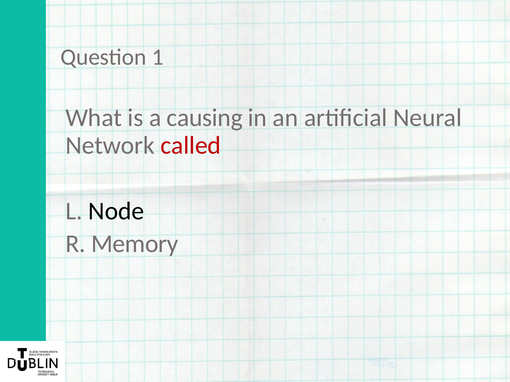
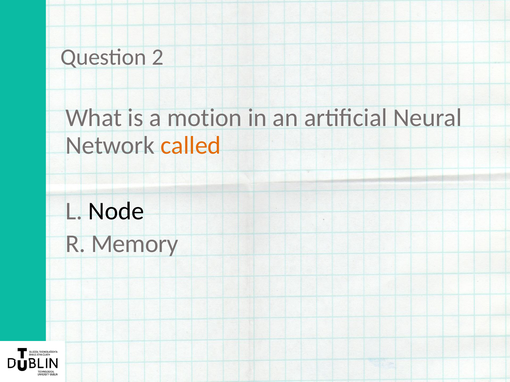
1: 1 -> 2 (158, 57)
causing: causing -> motion (205, 118)
called colour: red -> orange (191, 146)
